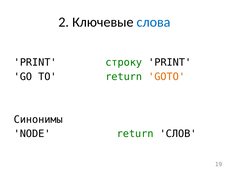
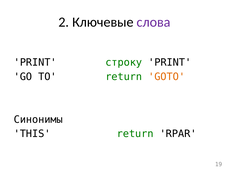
слова colour: blue -> purple (154, 22)
NODE: NODE -> THIS (32, 134)
СЛОВ: СЛОВ -> RPAR (178, 134)
